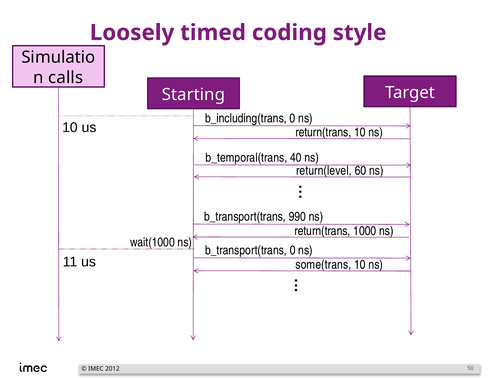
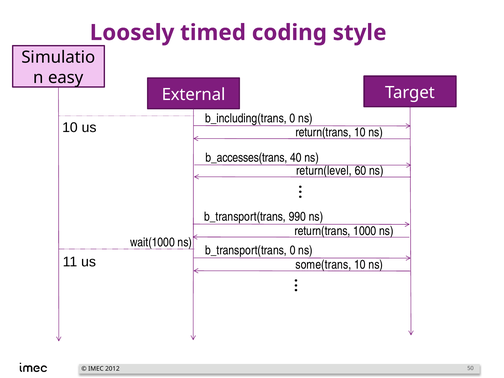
calls: calls -> easy (66, 78)
Starting: Starting -> External (194, 94)
b_temporal(trans: b_temporal(trans -> b_accesses(trans (247, 158)
